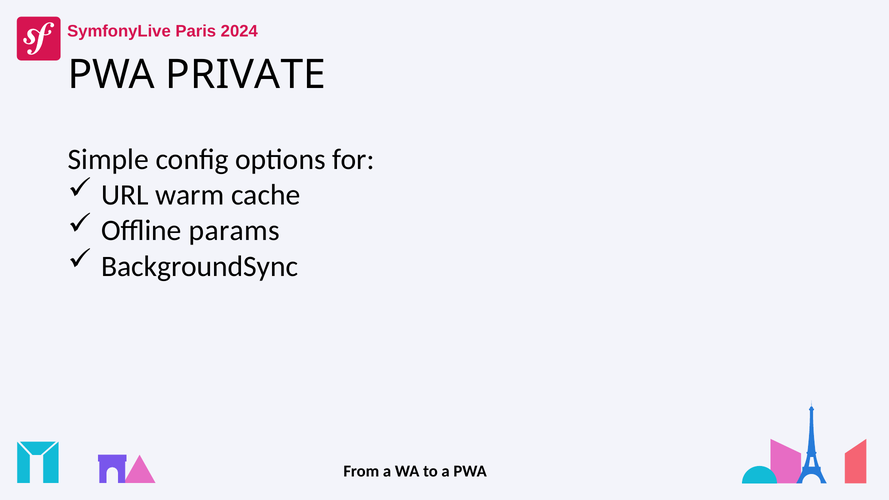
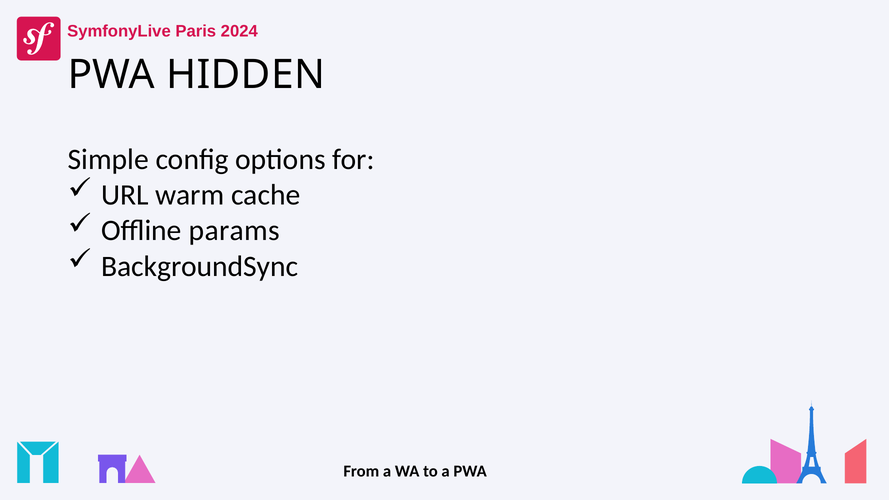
PRIVATE: PRIVATE -> HIDDEN (246, 75)
